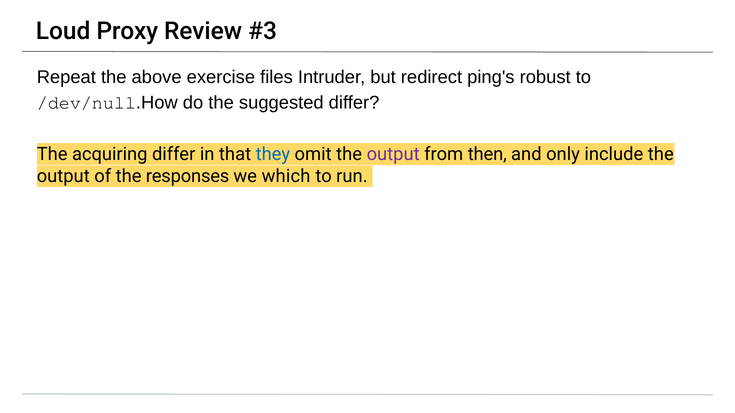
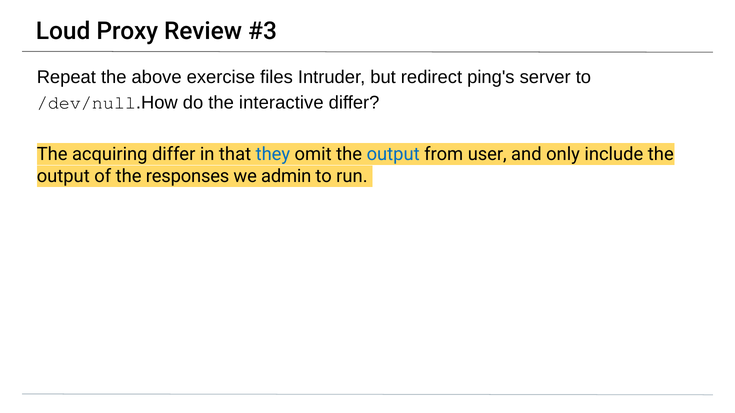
robust: robust -> server (545, 77)
suggested: suggested -> interactive (281, 103)
output colour: purple -> blue (393, 154)
then: then -> user (487, 154)
which: which -> admin (286, 176)
